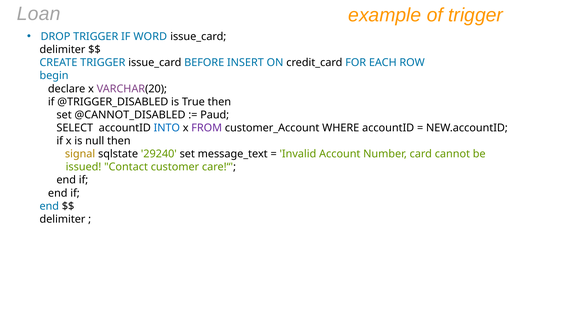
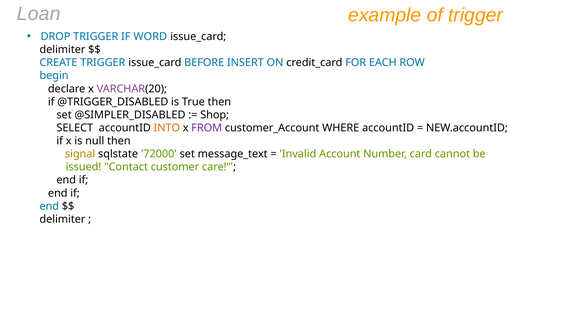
@CANNOT_DISABLED: @CANNOT_DISABLED -> @SIMPLER_DISABLED (130, 115)
Paud: Paud -> Shop (215, 115)
INTO colour: blue -> orange (167, 128)
29240: 29240 -> 72000 (159, 154)
